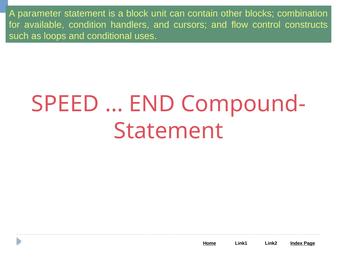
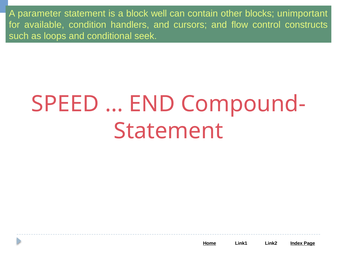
unit: unit -> well (159, 14)
combination: combination -> unimportant (302, 14)
uses: uses -> seek (146, 36)
